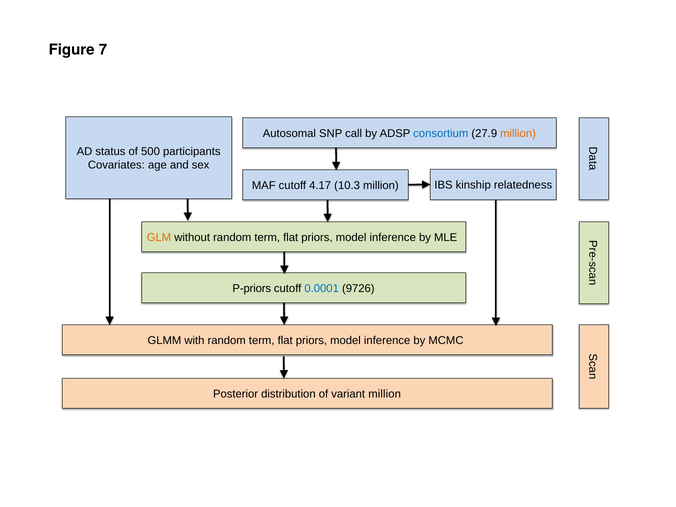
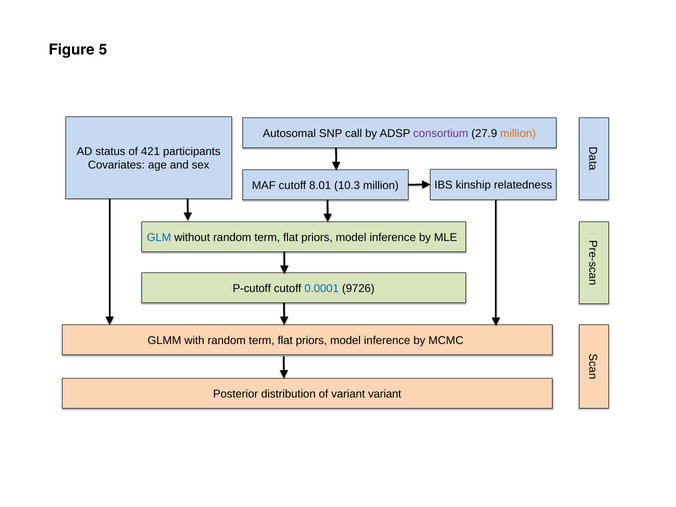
7: 7 -> 5 (103, 50)
consortium colour: blue -> purple (441, 134)
500: 500 -> 421 (150, 152)
4.17: 4.17 -> 8.01 (320, 185)
GLM colour: orange -> blue (159, 237)
P-priors: P-priors -> P-cutoff (252, 288)
variant million: million -> variant (385, 394)
